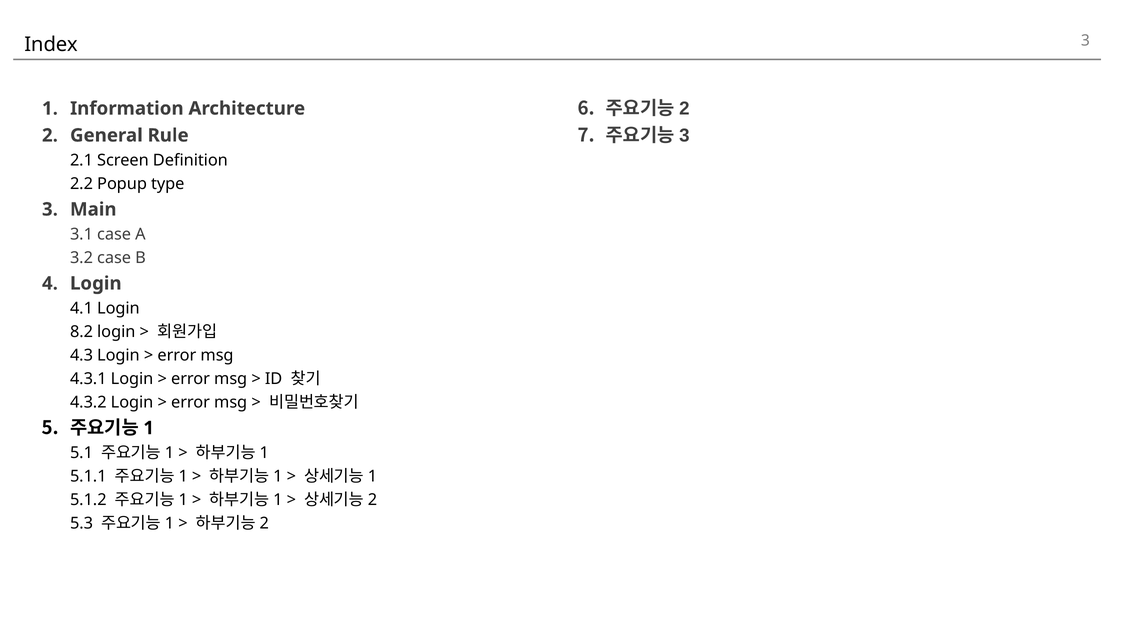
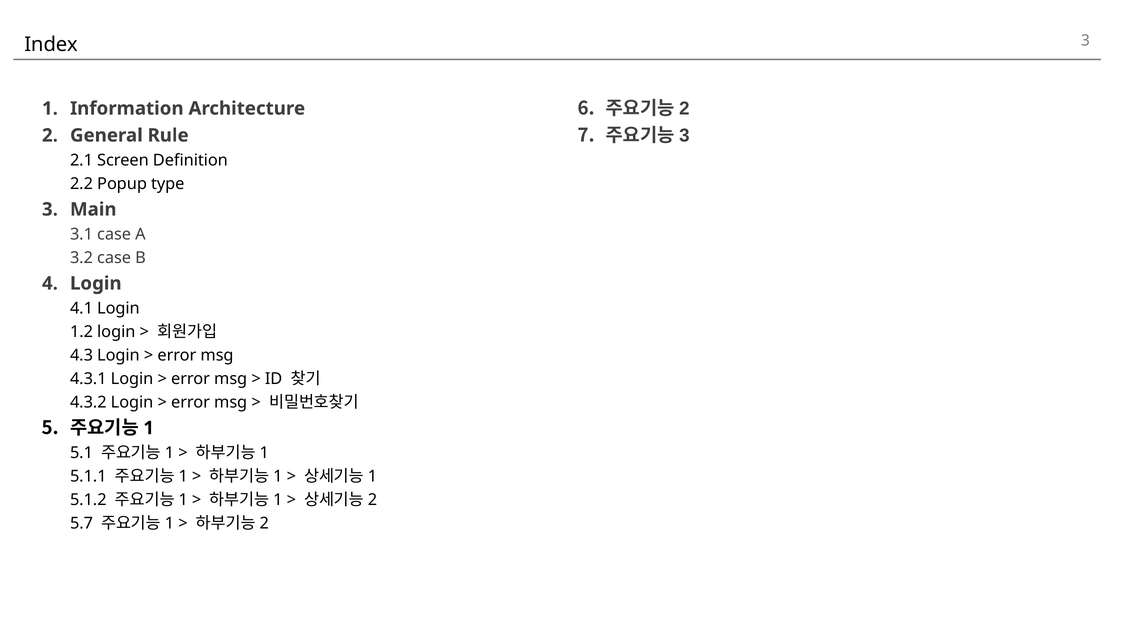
8.2: 8.2 -> 1.2 (82, 332)
5.3: 5.3 -> 5.7 (82, 523)
